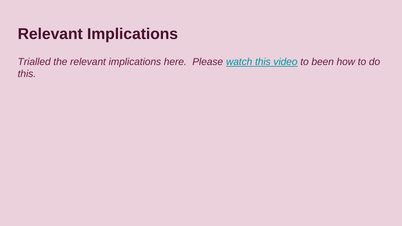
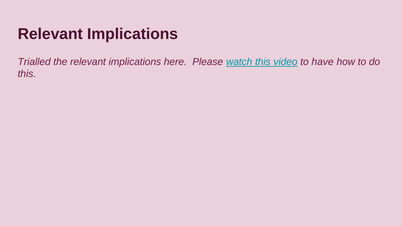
been: been -> have (323, 62)
